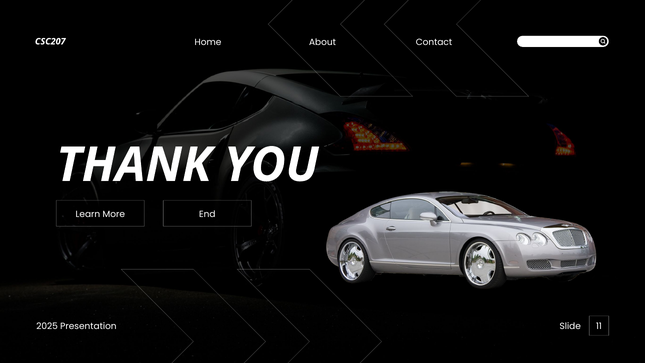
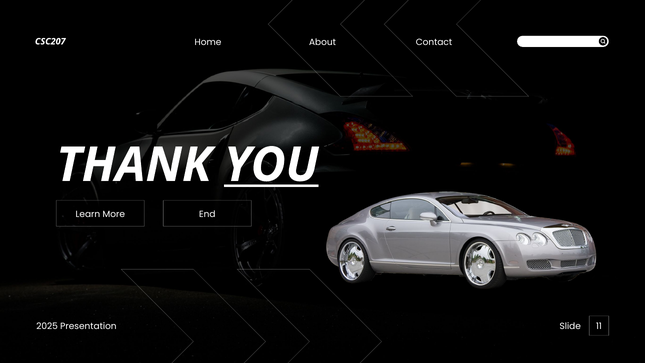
YOU underline: none -> present (271, 165)
